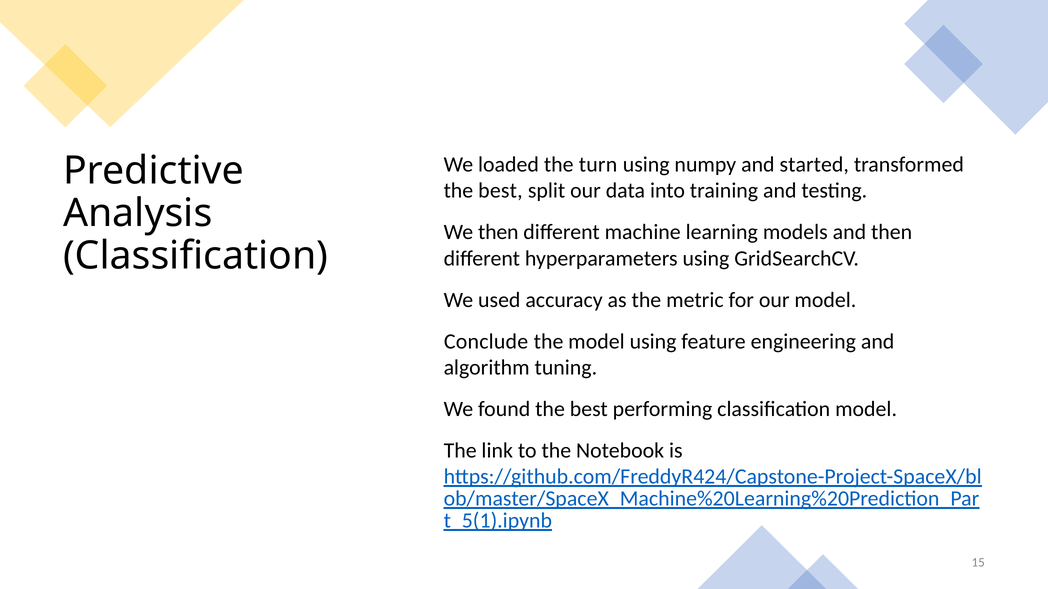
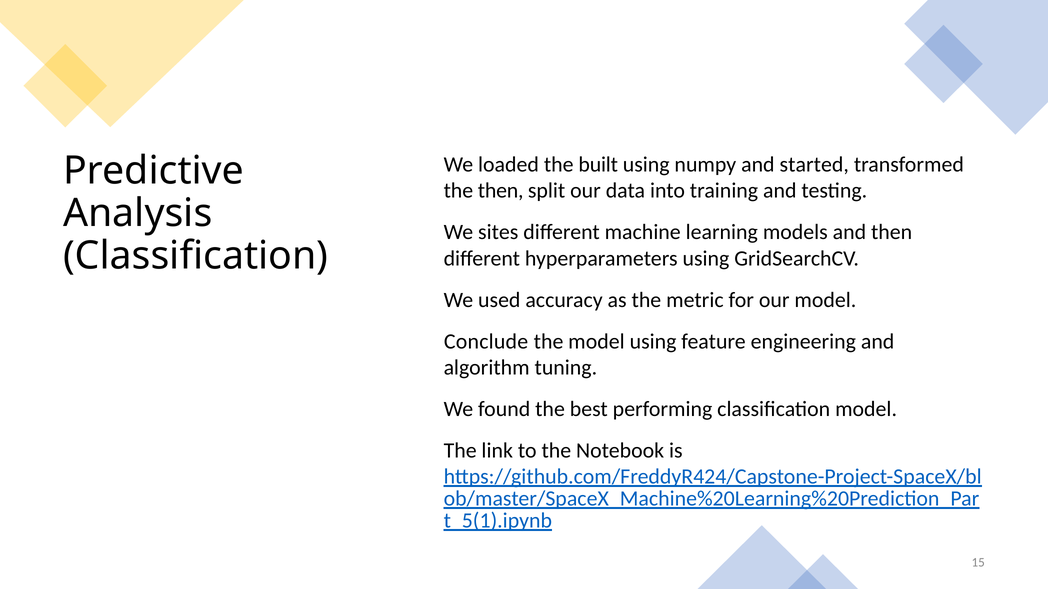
turn: turn -> built (598, 165)
best: best -> then (501, 191)
We then: then -> sites (498, 232)
